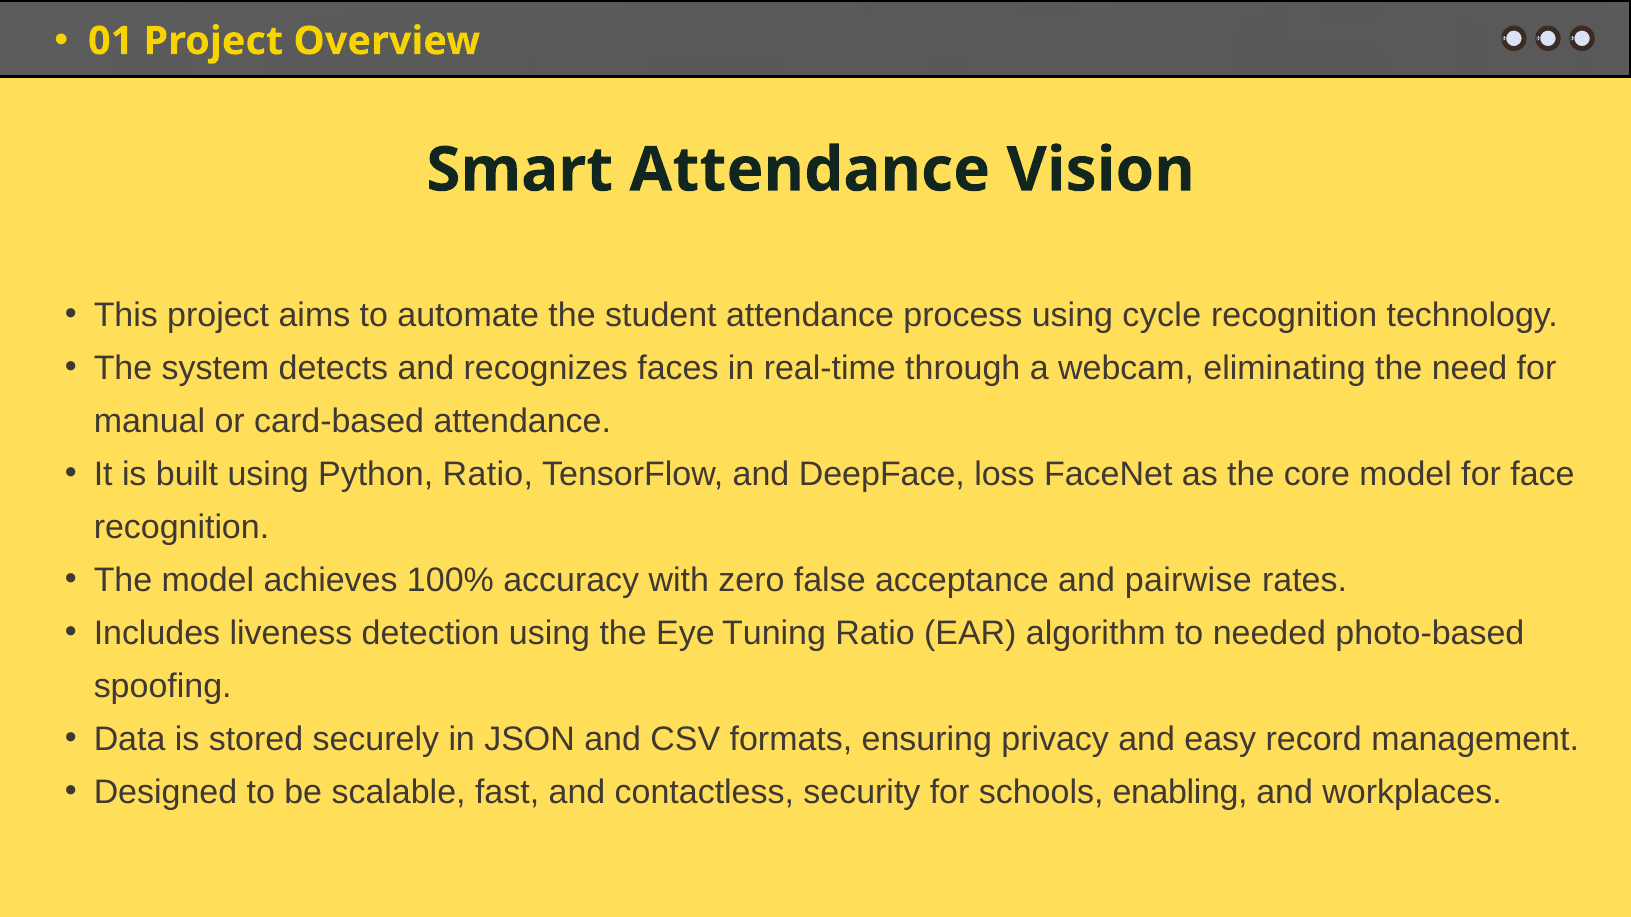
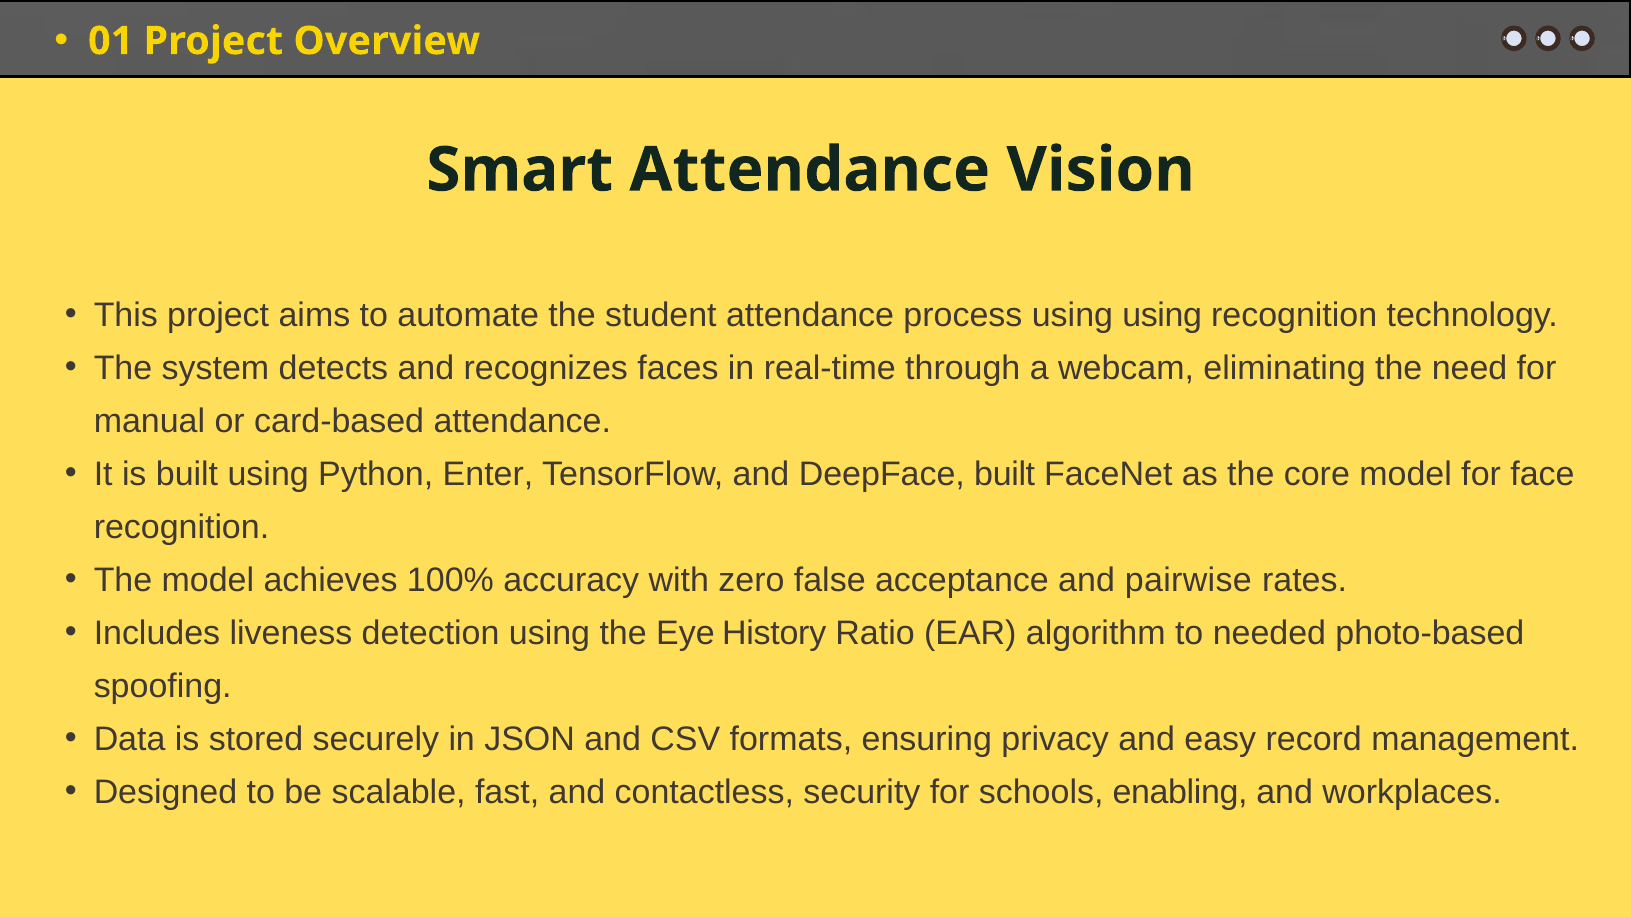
using cycle: cycle -> using (1162, 315)
Python Ratio: Ratio -> Enter (488, 474)
DeepFace loss: loss -> built (1005, 474)
Tuning: Tuning -> History (774, 633)
